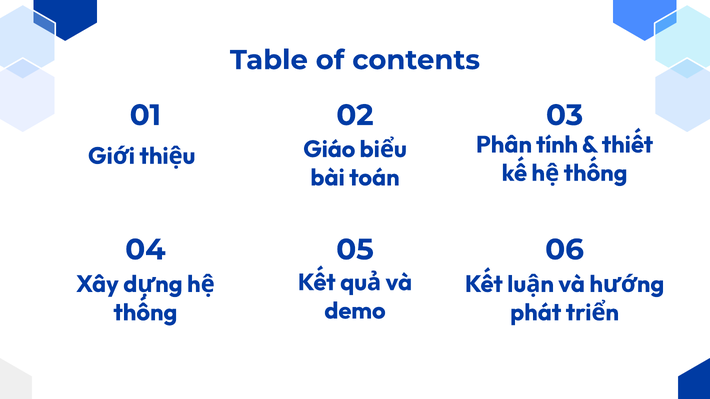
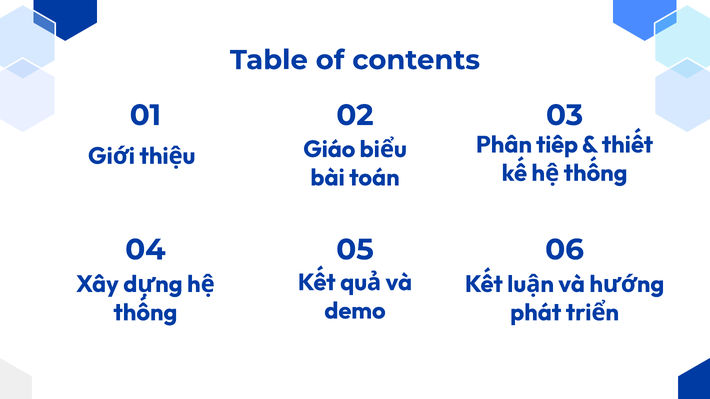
tính: tính -> tiếp (557, 145)
